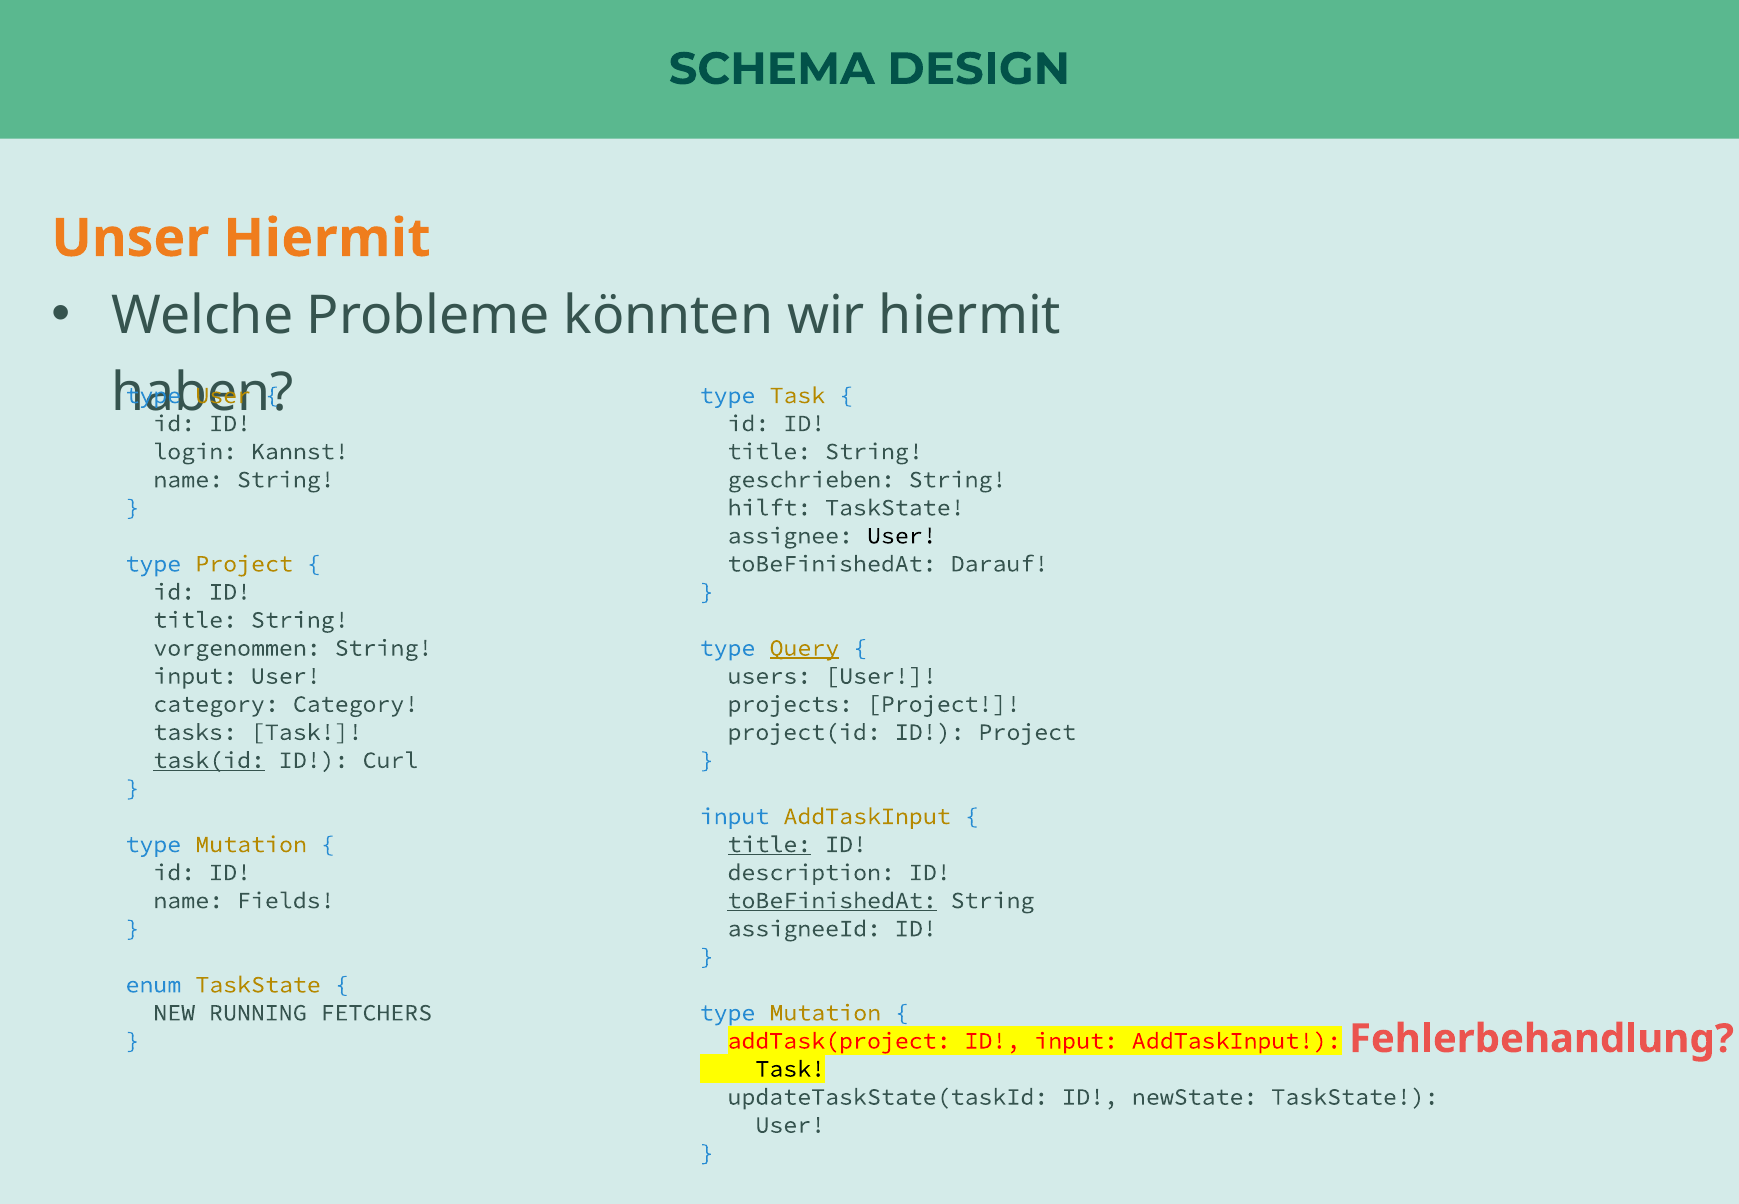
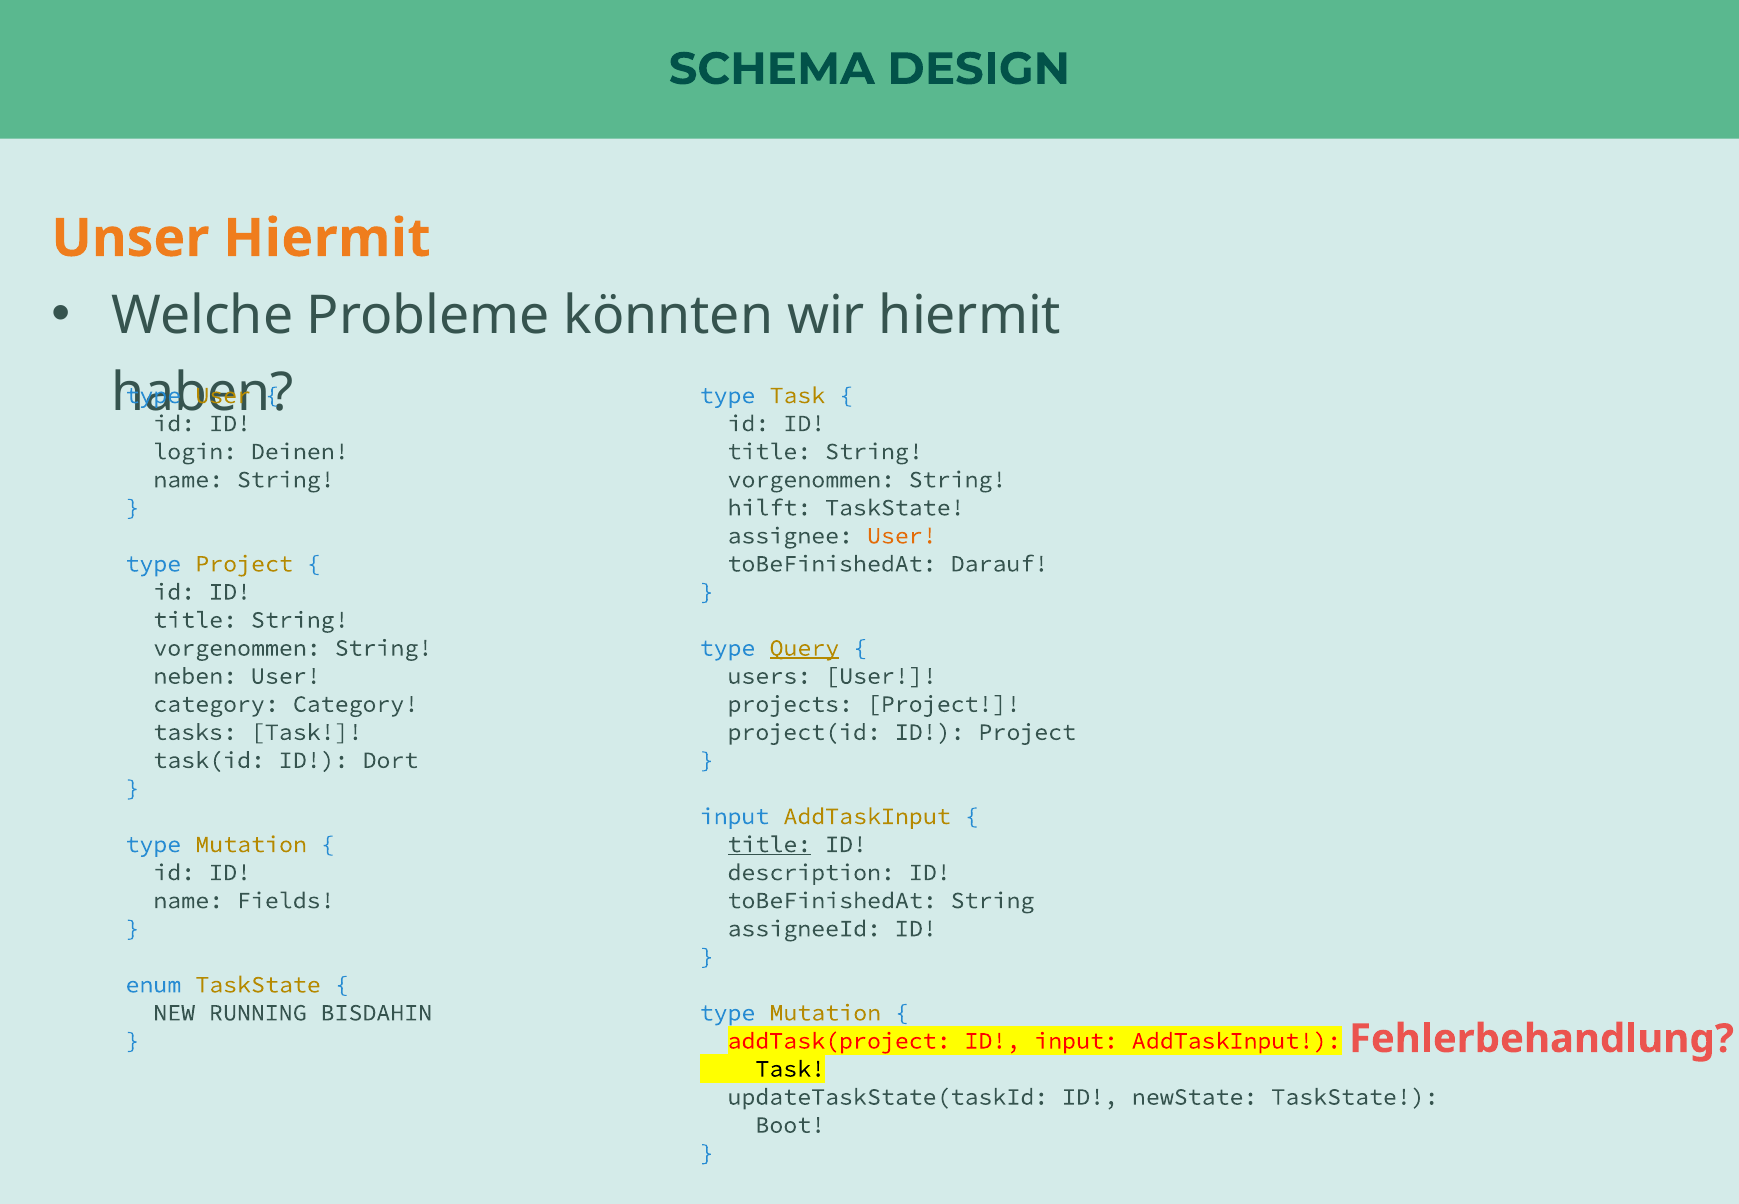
Kannst: Kannst -> Deinen (300, 451)
geschrieben: geschrieben -> vorgenommen (811, 480)
User colour: black -> orange (902, 536)
input: input -> neben (195, 676)
task(id underline: present -> none (209, 760)
Curl: Curl -> Dort (390, 760)
toBeFinishedAt underline: present -> none (832, 900)
FETCHERS: FETCHERS -> BISDAHIN (376, 1013)
User: User -> Boot (790, 1125)
